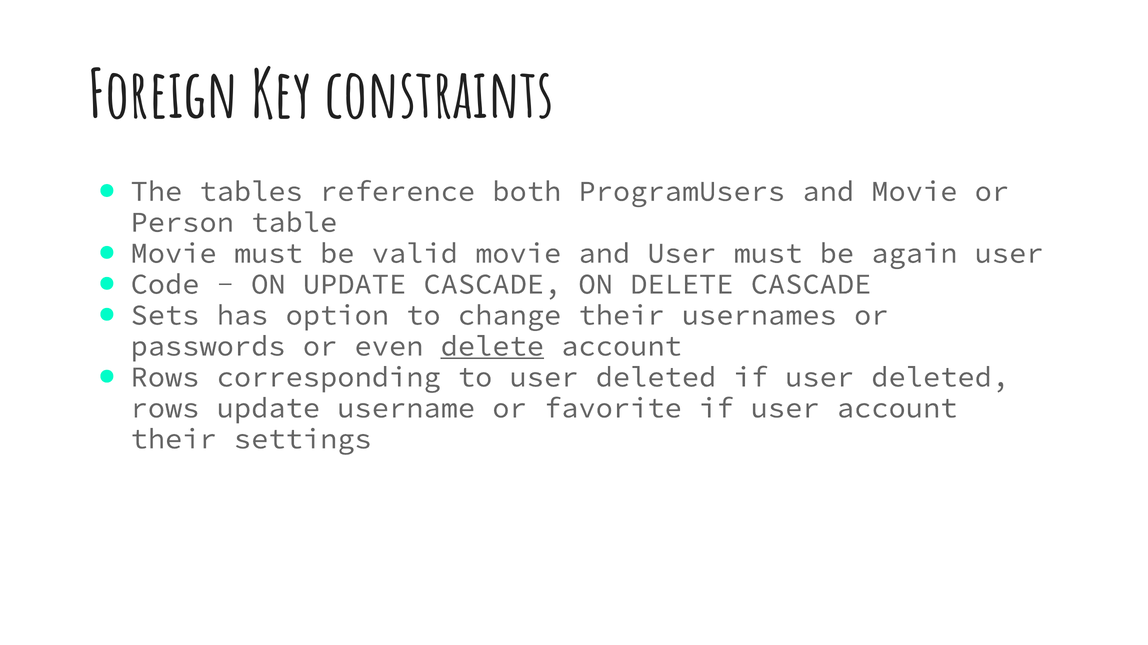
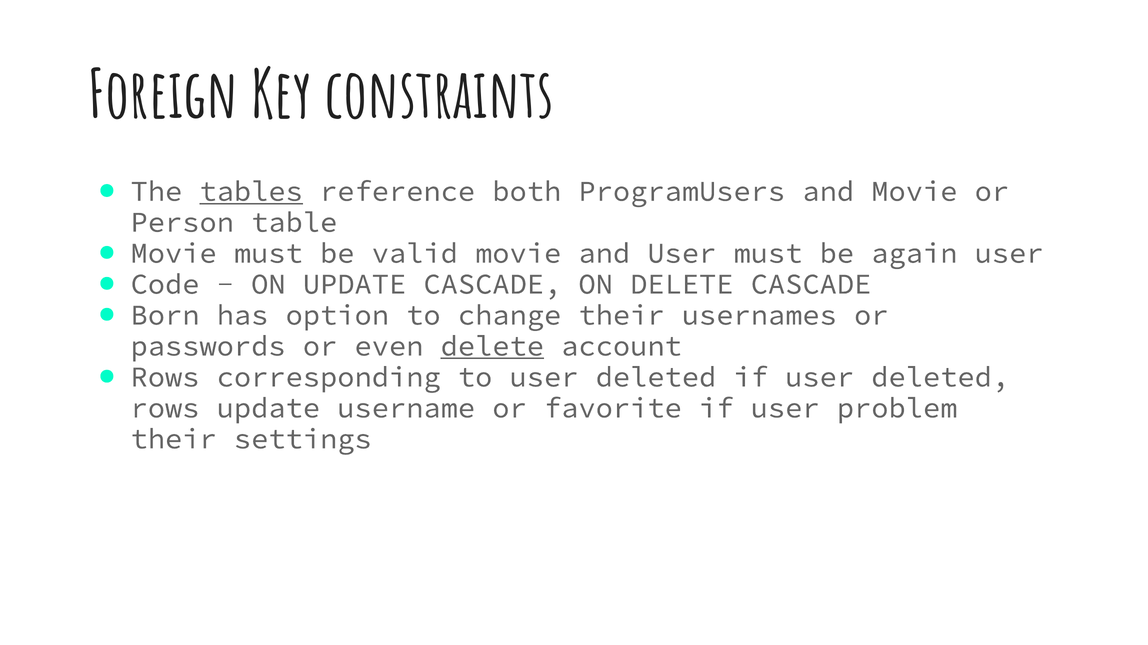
tables underline: none -> present (251, 192)
Sets: Sets -> Born (165, 315)
user account: account -> problem (897, 408)
